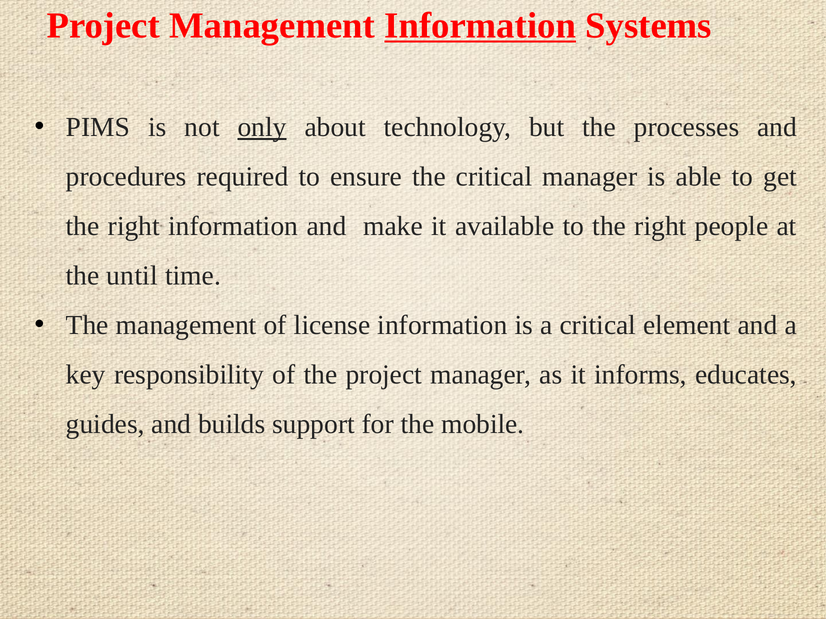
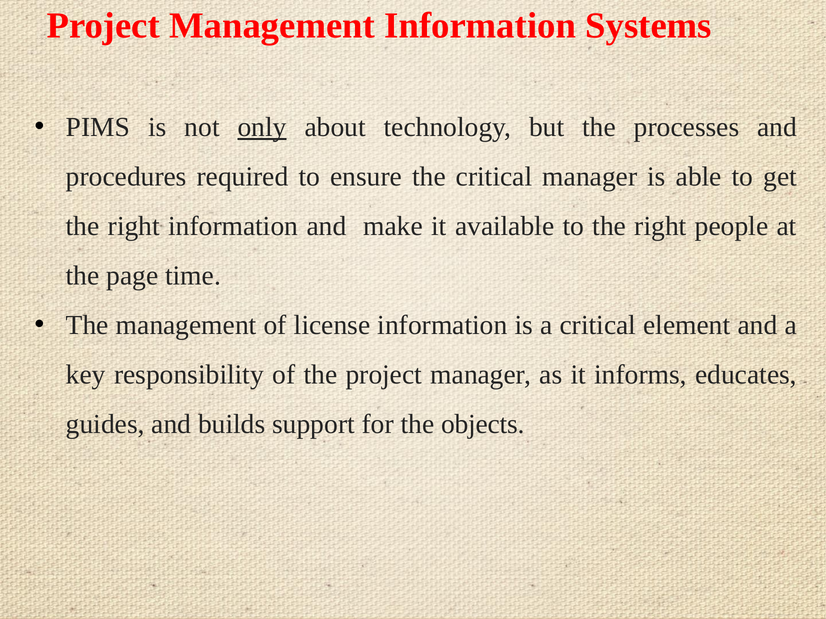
Information underline: present -> none (480, 26)
until: until -> page (132, 276)
mobile: mobile -> objects (483, 425)
